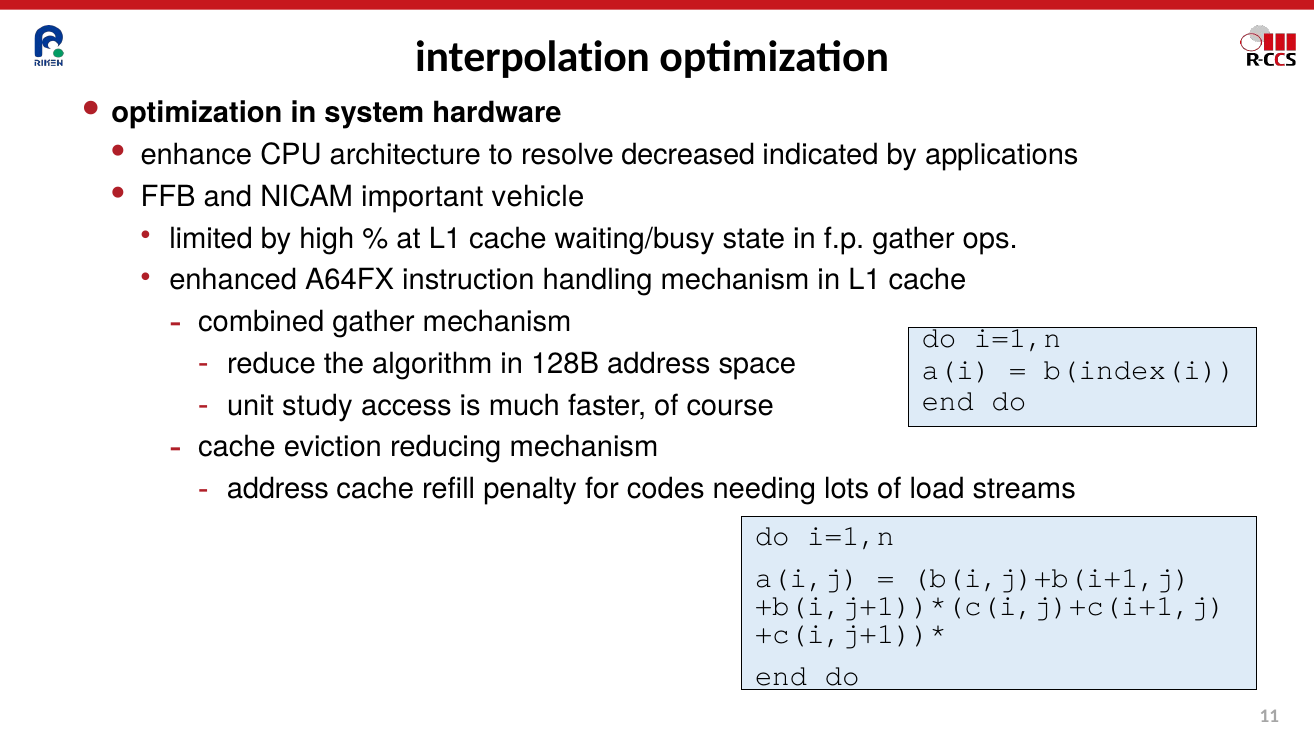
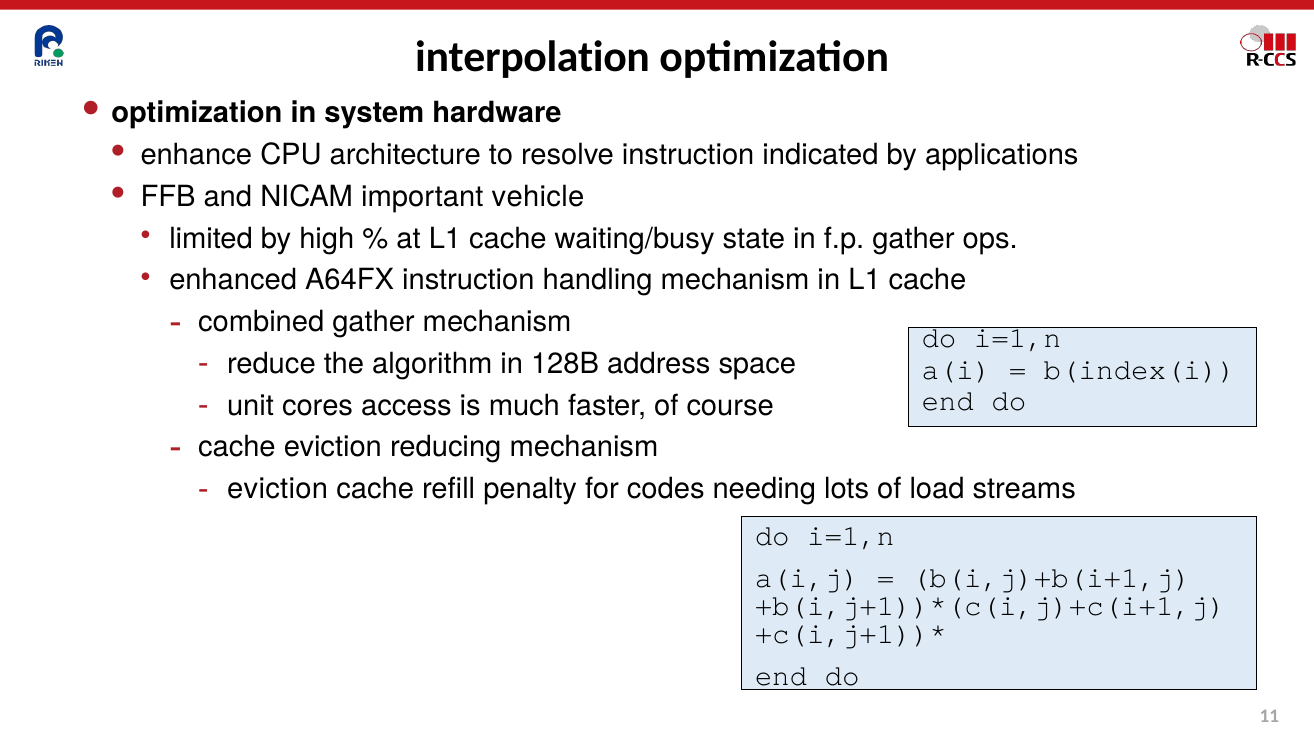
resolve decreased: decreased -> instruction (688, 155)
study: study -> cores (318, 406)
address: address -> eviction (278, 489)
